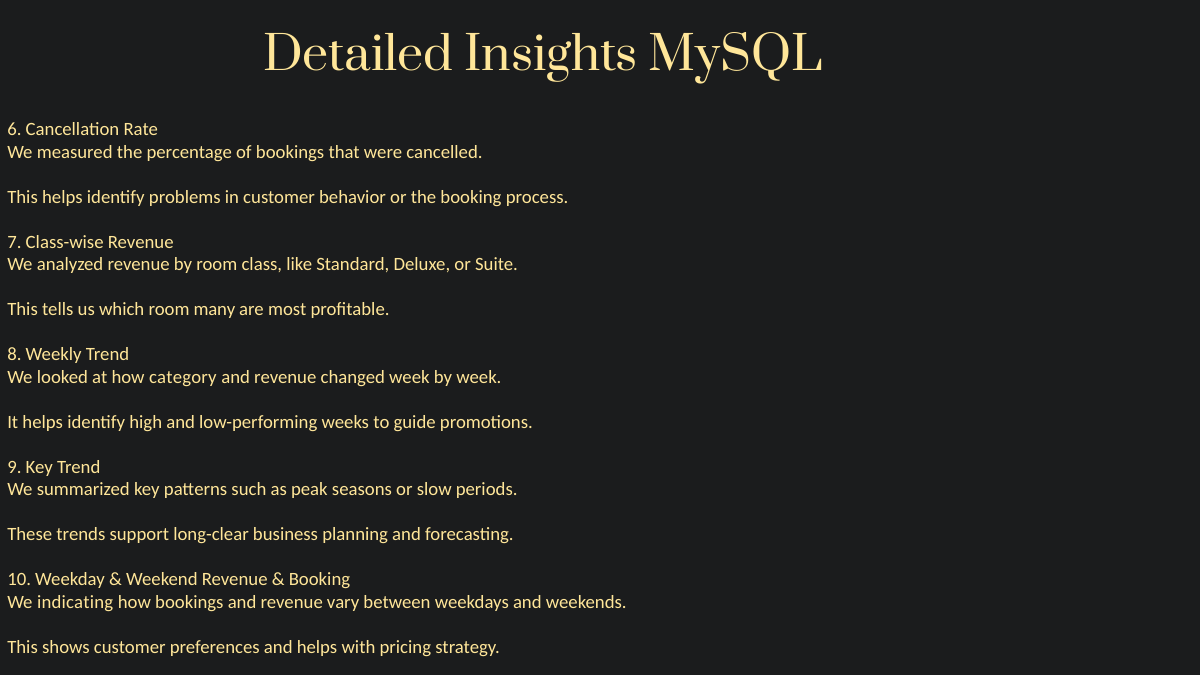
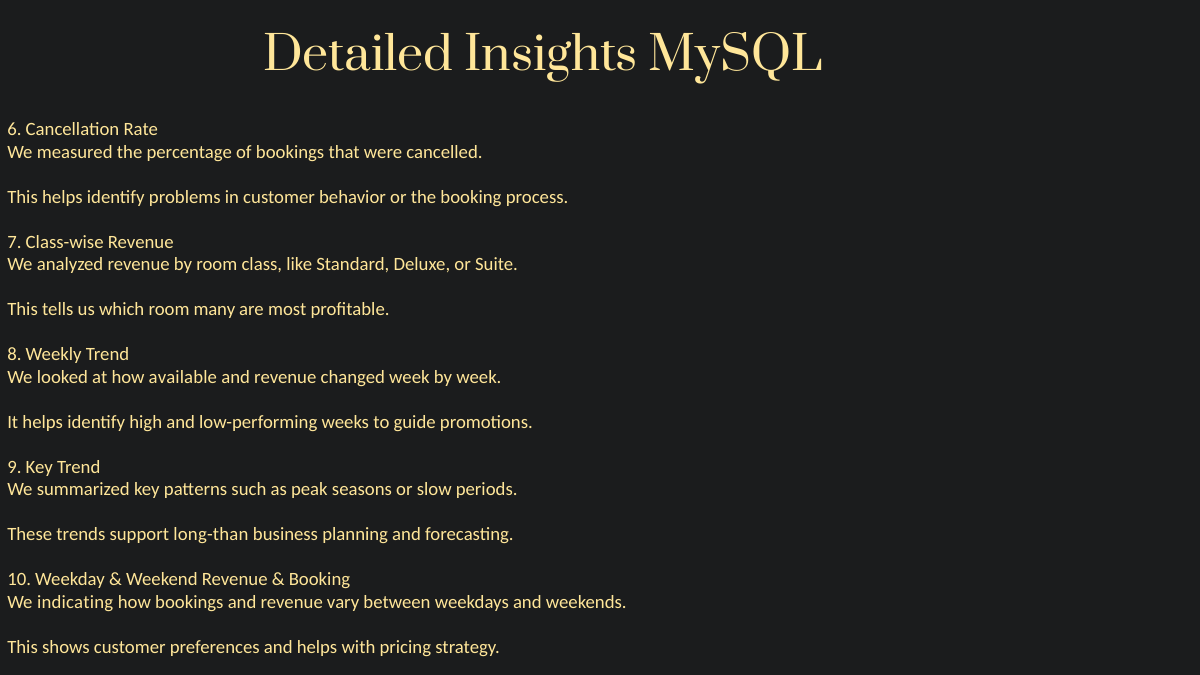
category: category -> available (183, 377)
long-clear: long-clear -> long-than (211, 534)
